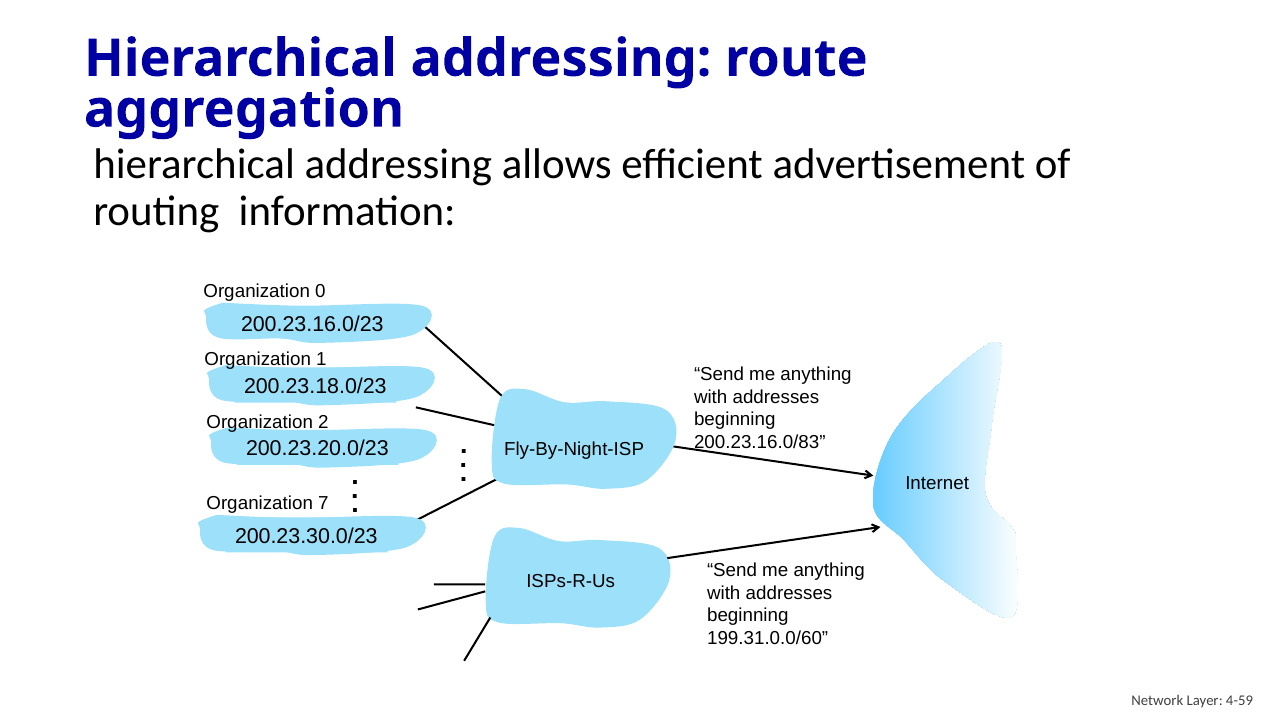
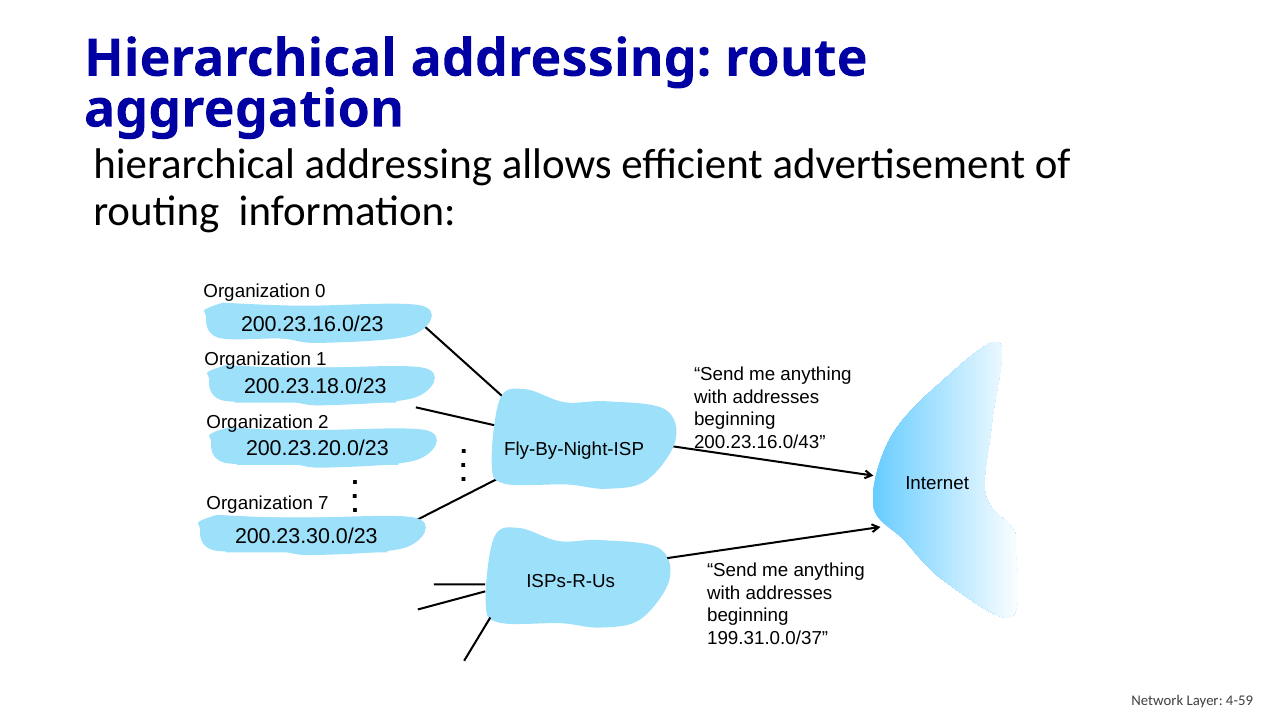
200.23.16.0/83: 200.23.16.0/83 -> 200.23.16.0/43 (760, 442)
199.31.0.0/60: 199.31.0.0/60 -> 199.31.0.0/37 (768, 638)
